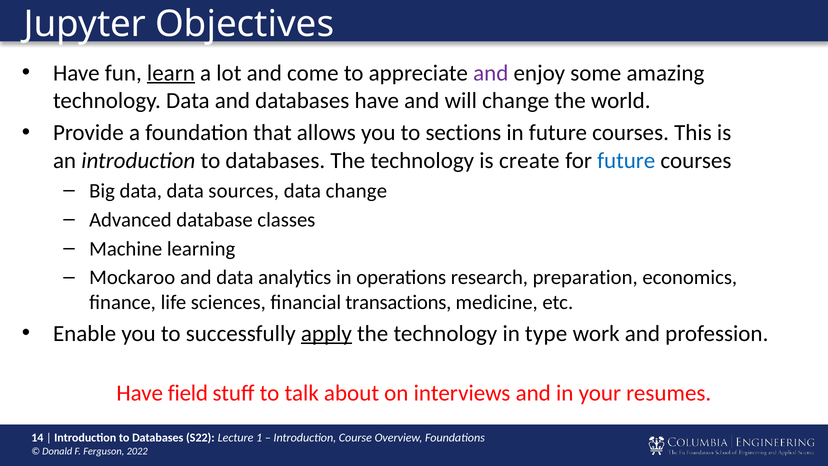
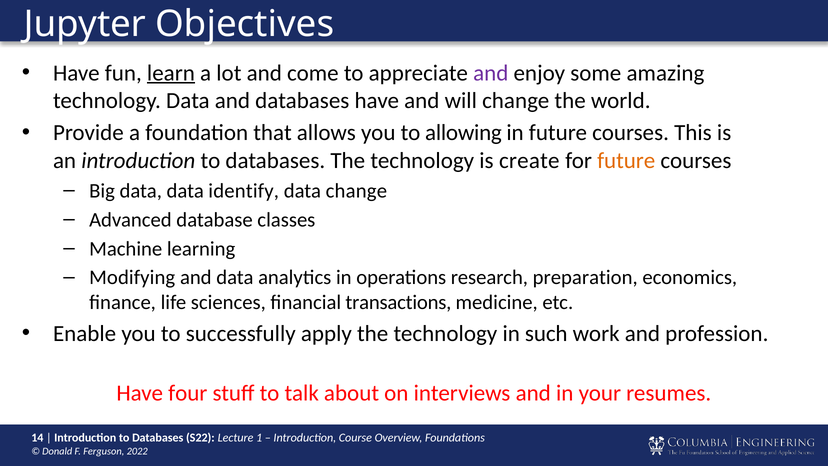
sections: sections -> allowing (463, 133)
future colour: blue -> orange (626, 160)
sources: sources -> identify (244, 191)
Mockaroo: Mockaroo -> Modifying (132, 278)
apply underline: present -> none (326, 333)
type: type -> such (546, 333)
field: field -> four (188, 393)
